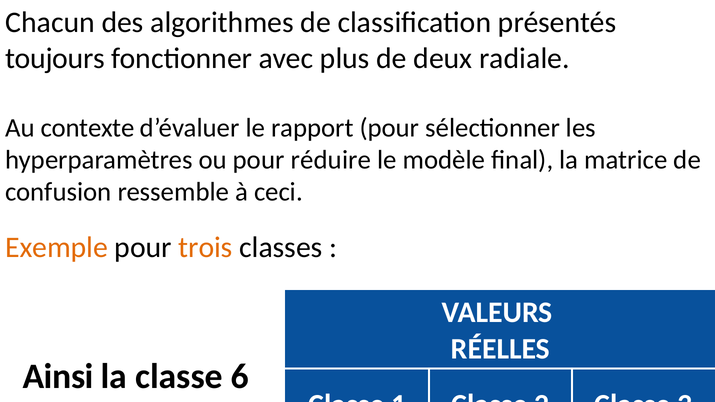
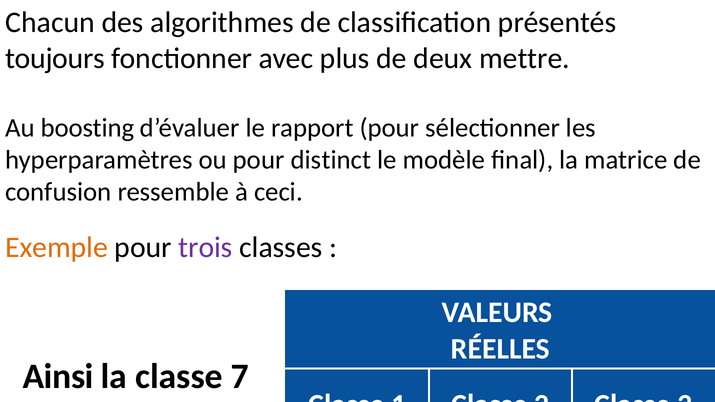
radiale: radiale -> mettre (524, 58)
contexte: contexte -> boosting (88, 128)
réduire: réduire -> distinct (331, 160)
trois colour: orange -> purple (205, 248)
6: 6 -> 7 (240, 376)
